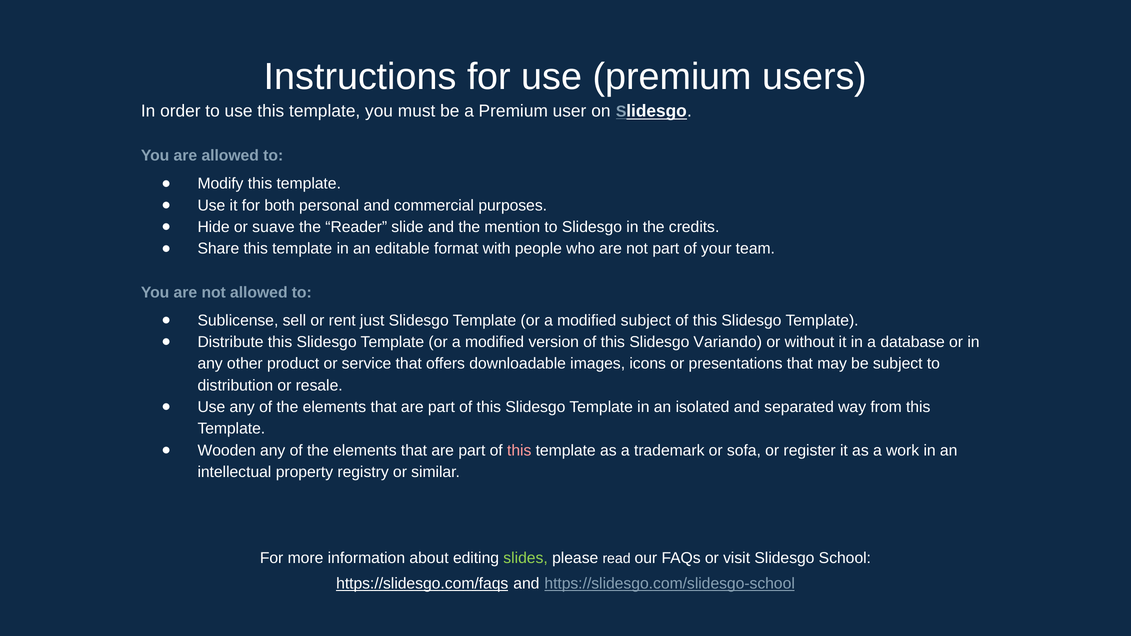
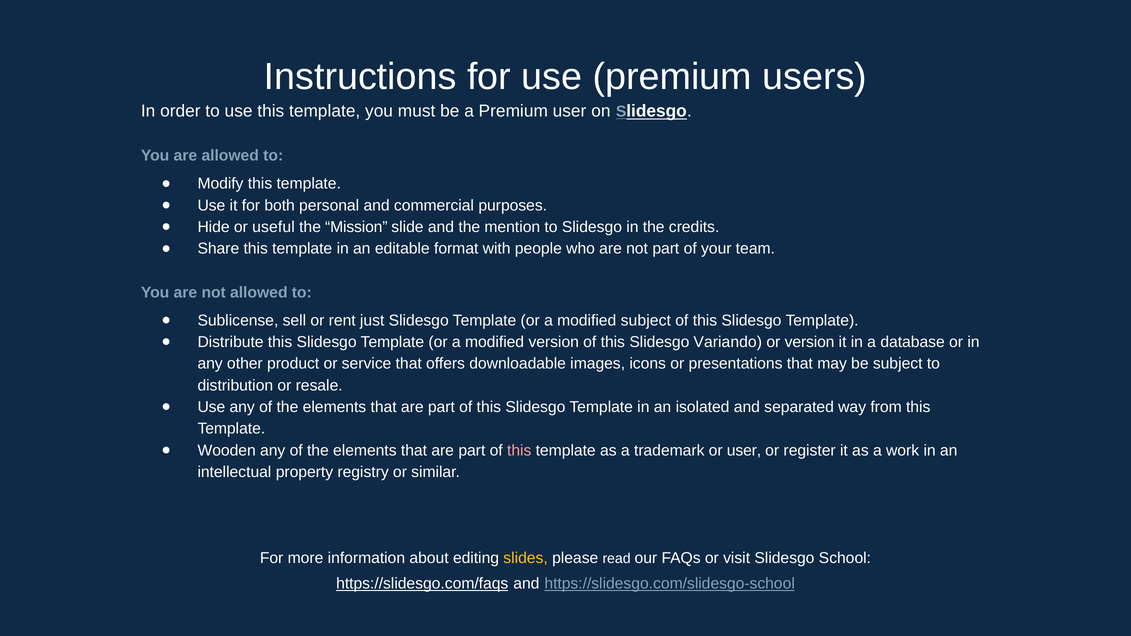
suave: suave -> useful (273, 227)
Reader: Reader -> Mission (356, 227)
or without: without -> version (810, 342)
or sofa: sofa -> user (744, 451)
slides colour: light green -> yellow (526, 558)
